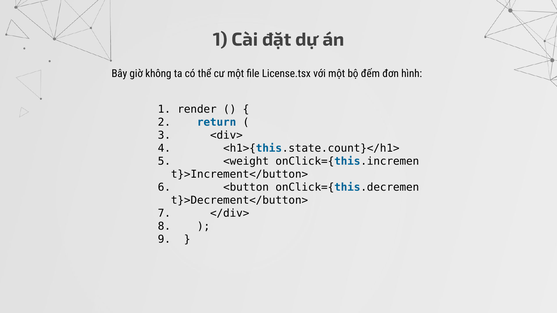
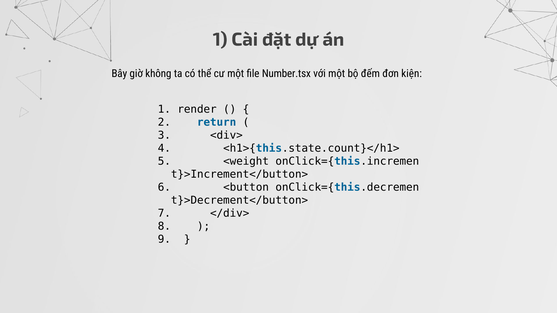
License.tsx: License.tsx -> Number.tsx (286, 74)
hình: hình -> kiện (412, 74)
